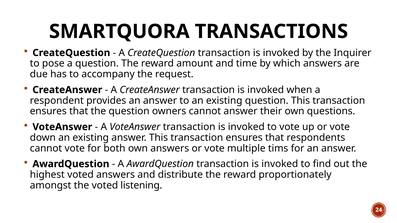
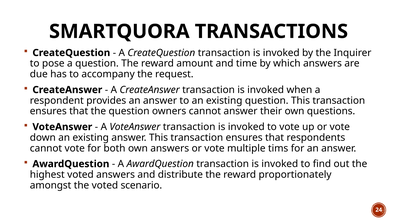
listening: listening -> scenario (141, 186)
